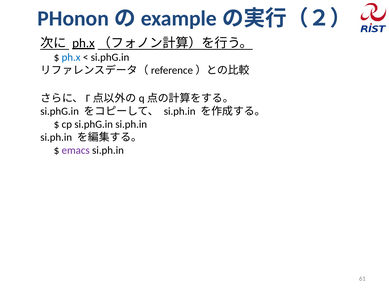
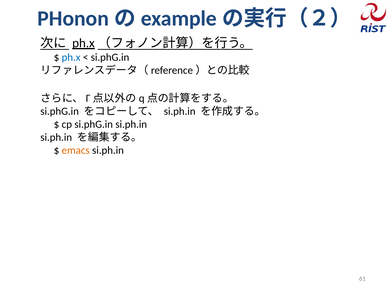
emacs colour: purple -> orange (76, 150)
